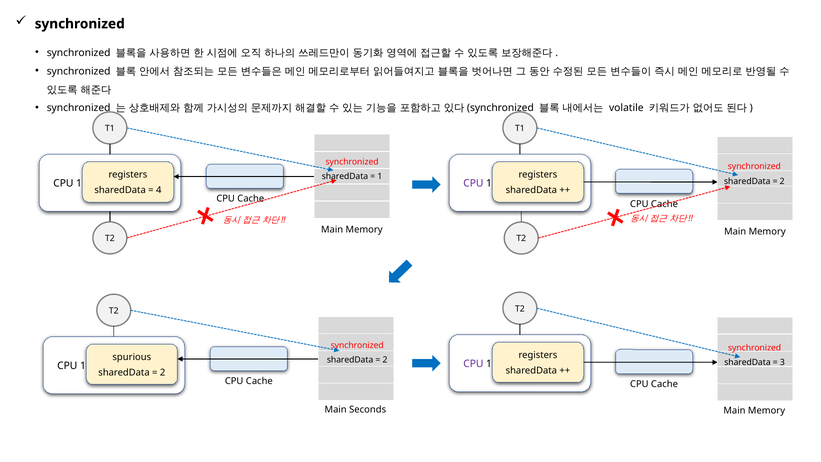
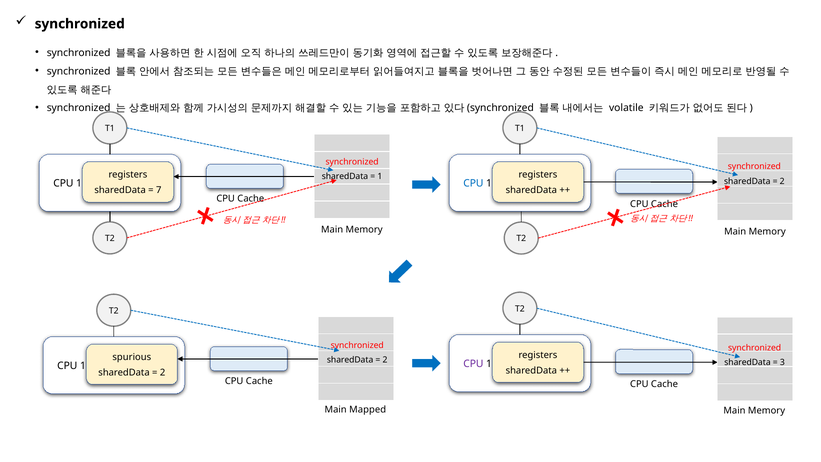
CPU colour: purple -> blue (473, 183)
4: 4 -> 7 (159, 190)
Seconds: Seconds -> Mapped (368, 410)
